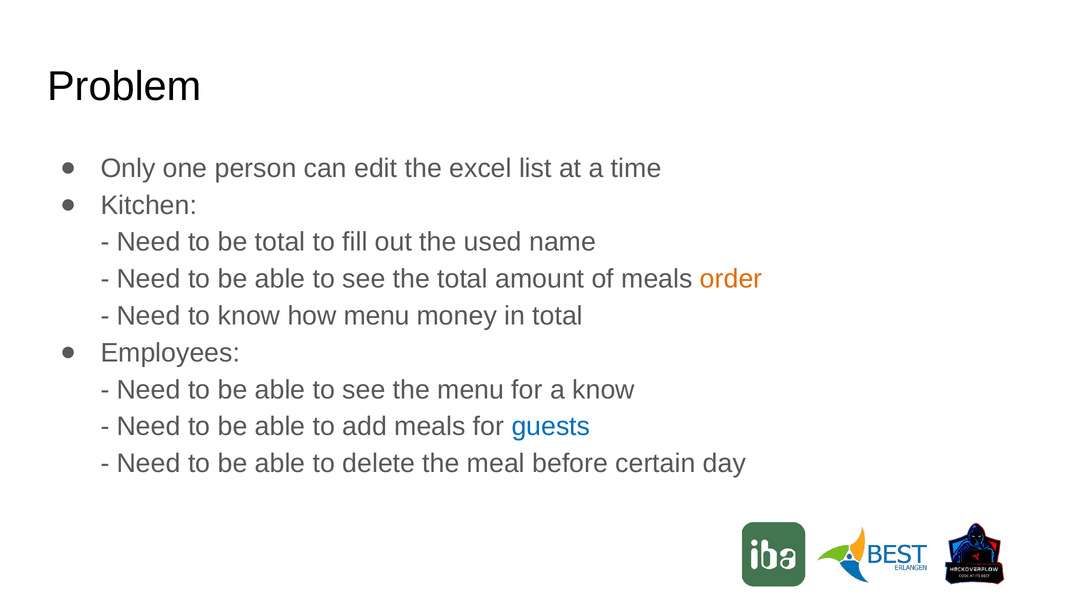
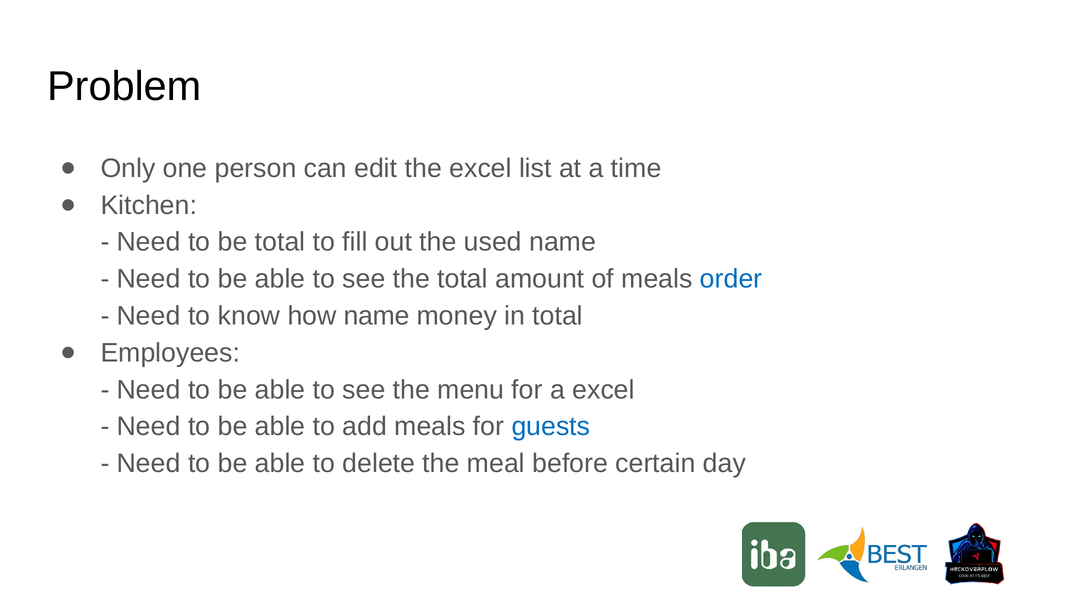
order colour: orange -> blue (731, 279)
how menu: menu -> name (377, 316)
a know: know -> excel (603, 389)
